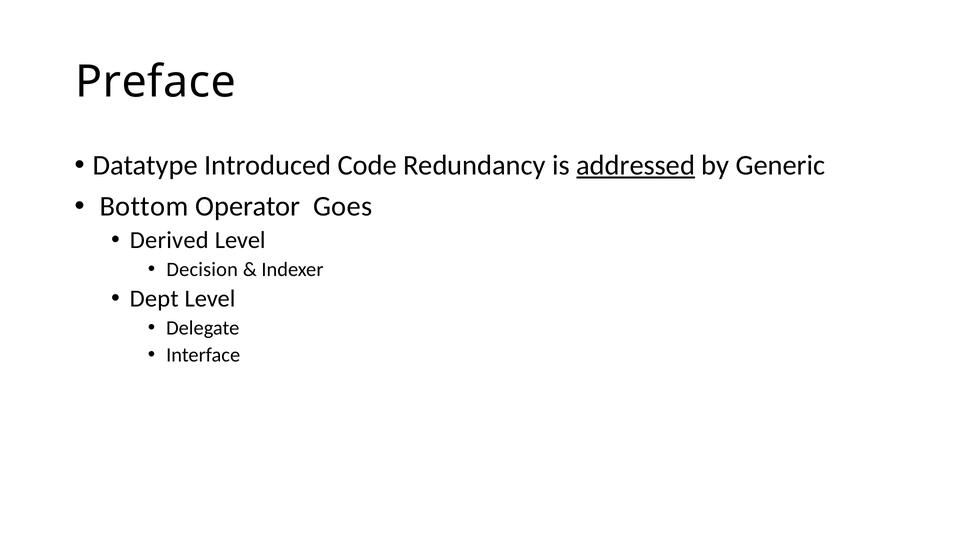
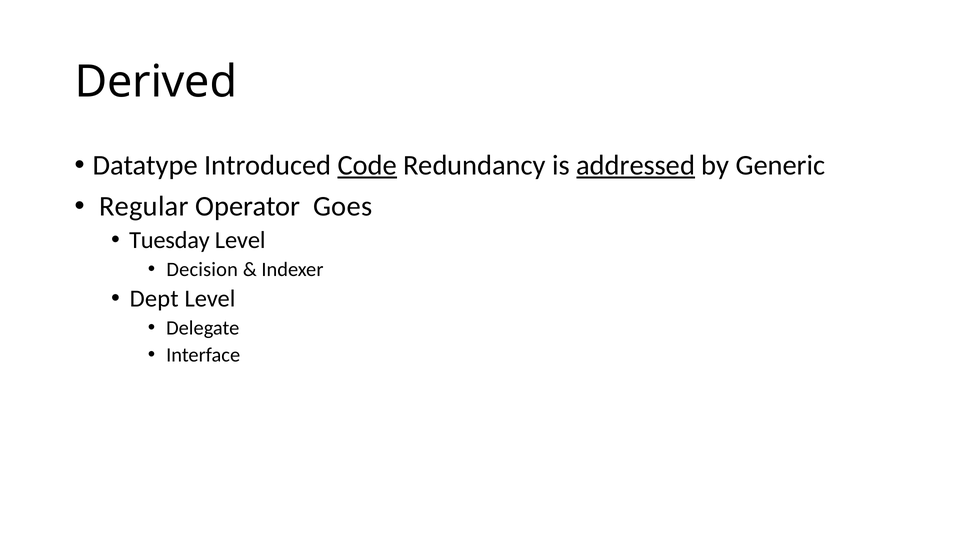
Preface: Preface -> Derived (156, 82)
Code underline: none -> present (367, 165)
Bottom: Bottom -> Regular (144, 206)
Derived: Derived -> Tuesday (169, 240)
